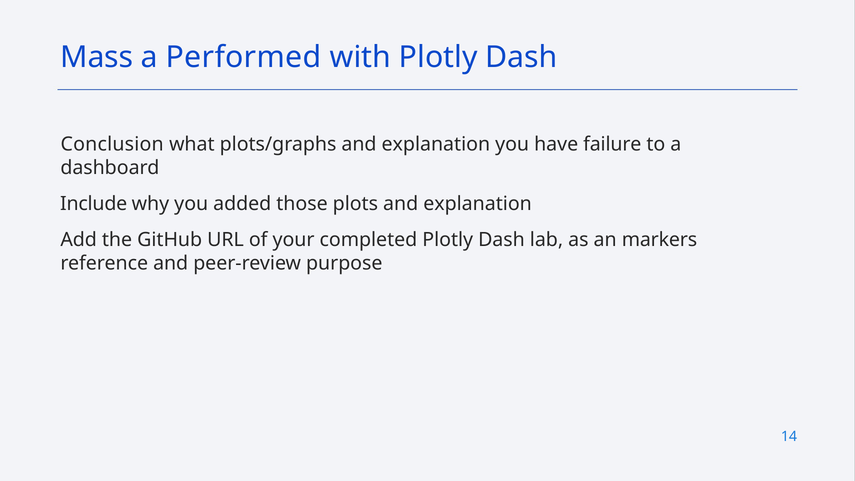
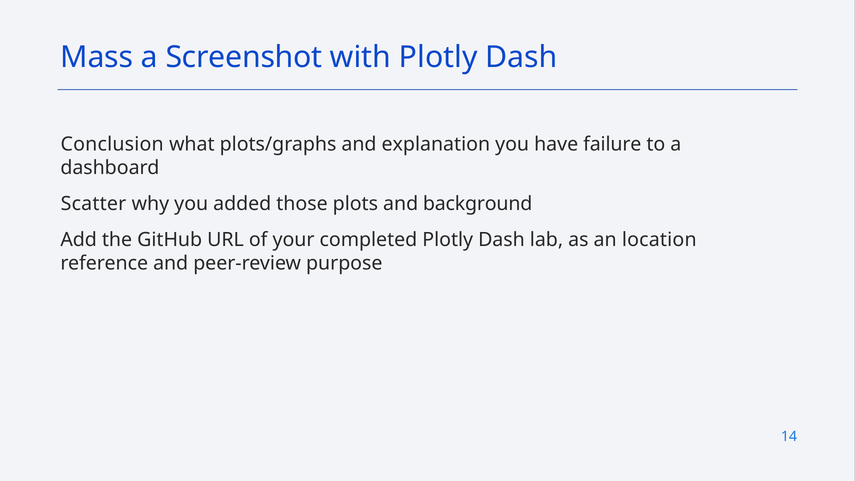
Performed: Performed -> Screenshot (244, 57)
Include: Include -> Scatter (93, 204)
plots and explanation: explanation -> background (478, 204)
markers: markers -> location (659, 240)
